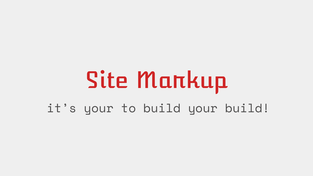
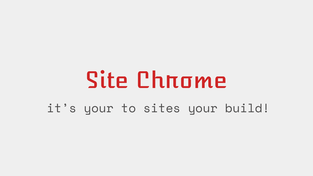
Markup: Markup -> Chrome (182, 81)
to build: build -> sites (162, 108)
